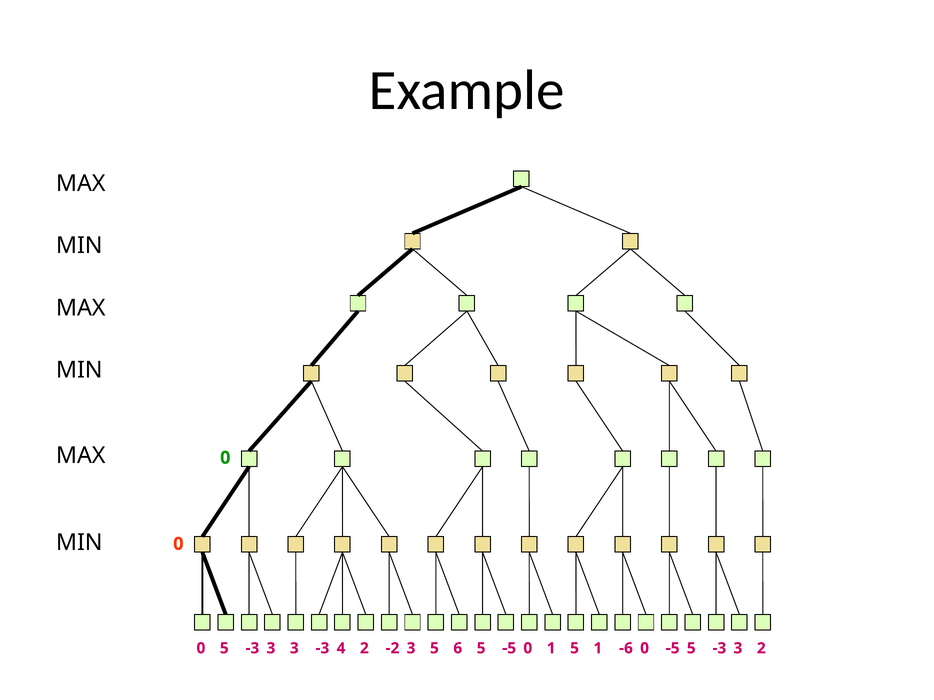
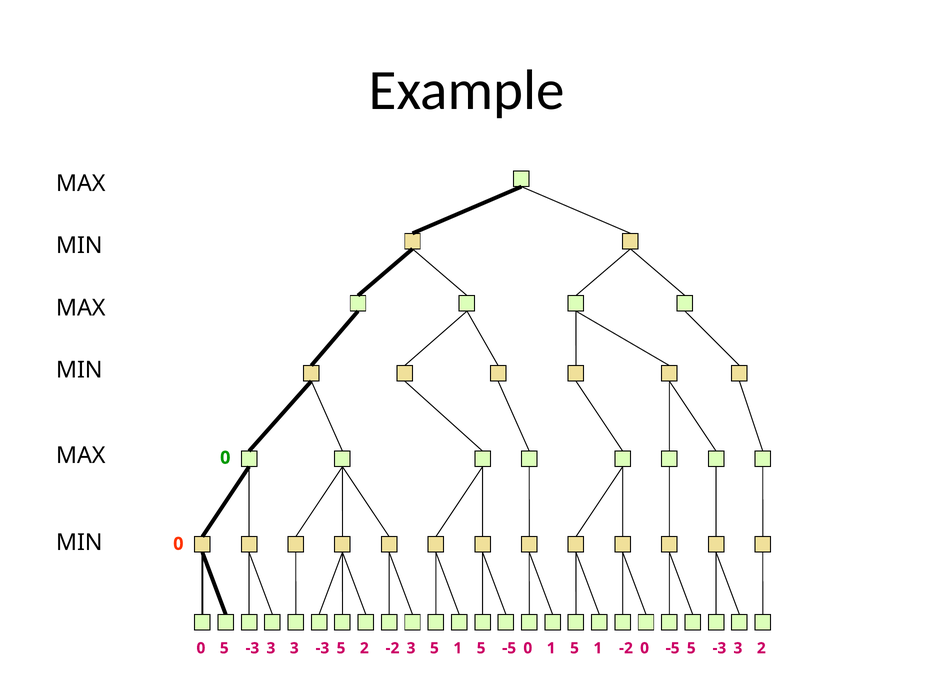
4: 4 -> 5 (341, 649)
-3 6: 6 -> 1 (458, 649)
1 -6: -6 -> -2 (626, 649)
